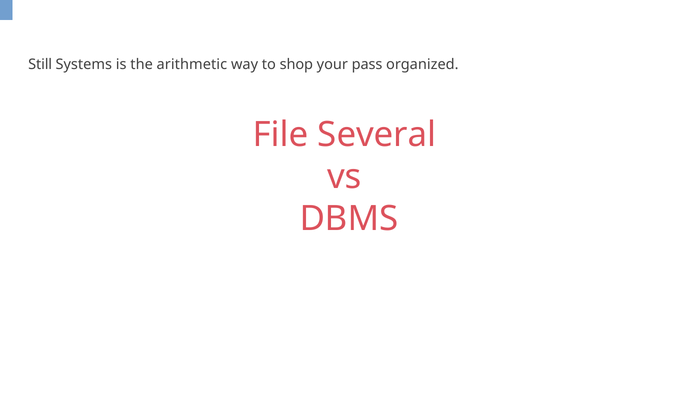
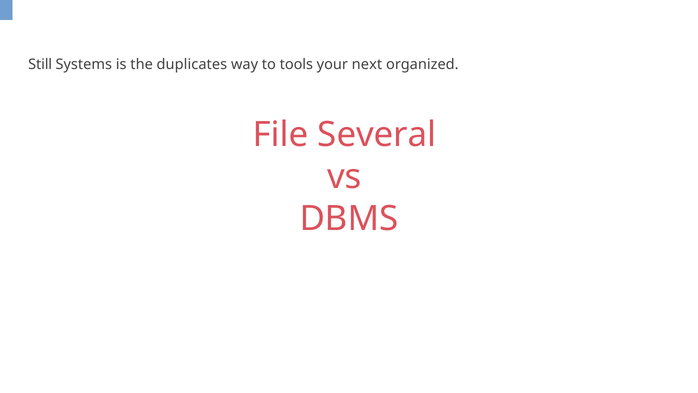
arithmetic: arithmetic -> duplicates (192, 64)
shop: shop -> tools (296, 64)
pass: pass -> next (367, 64)
